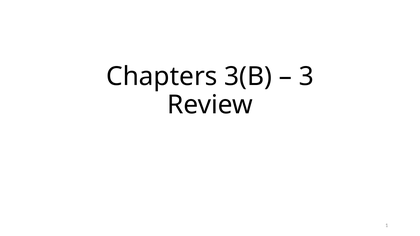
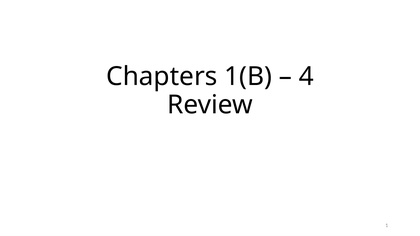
3(B: 3(B -> 1(B (248, 77)
3: 3 -> 4 (306, 77)
